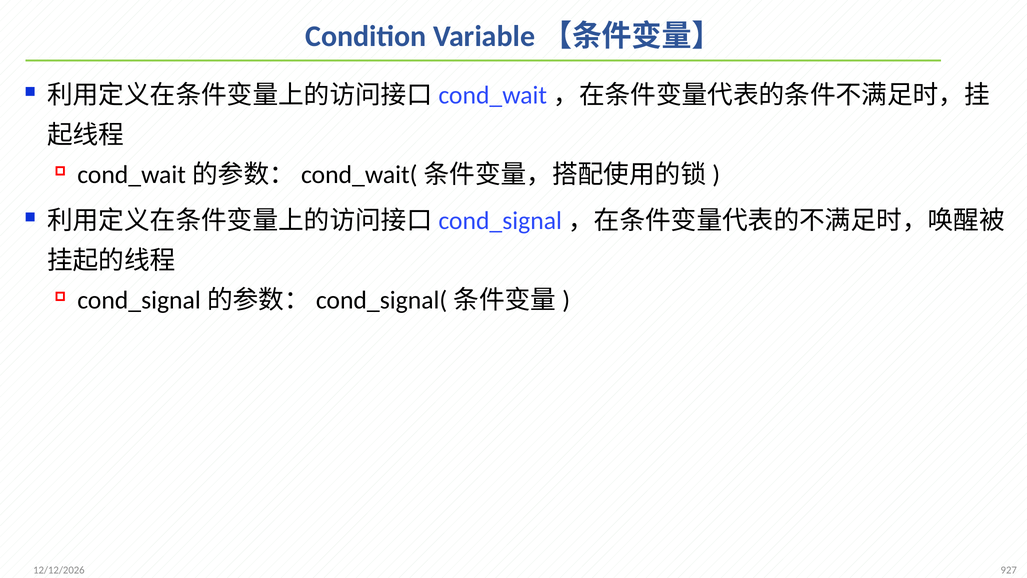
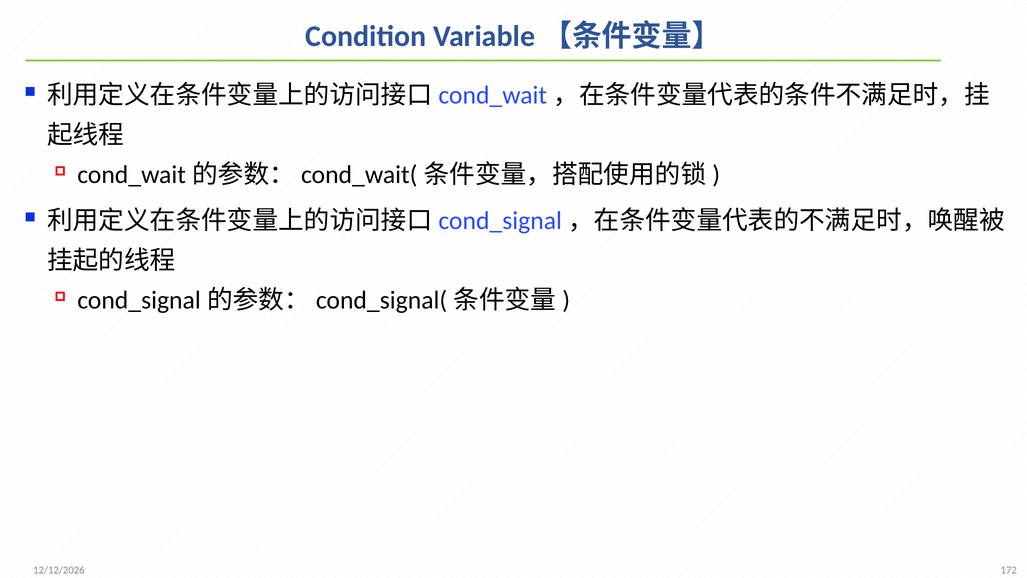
927: 927 -> 172 (1009, 570)
